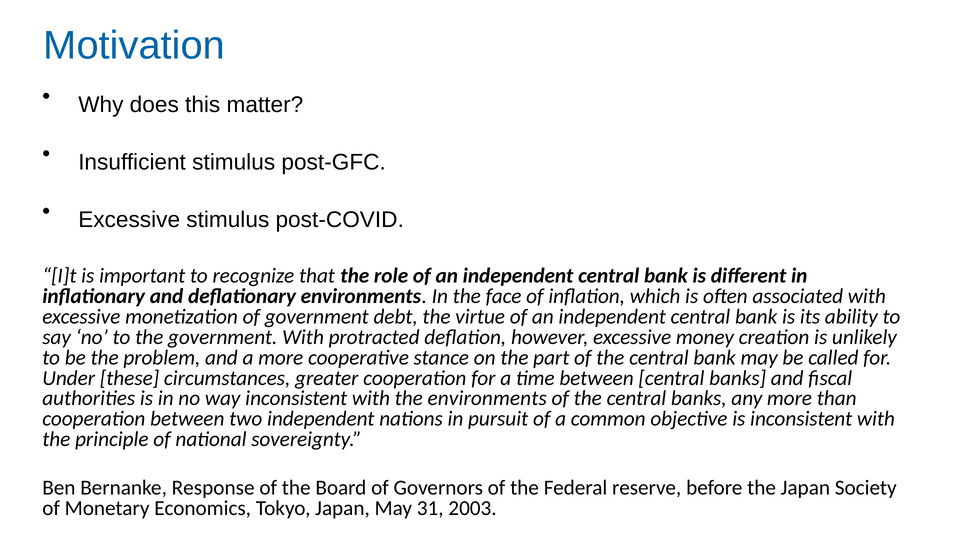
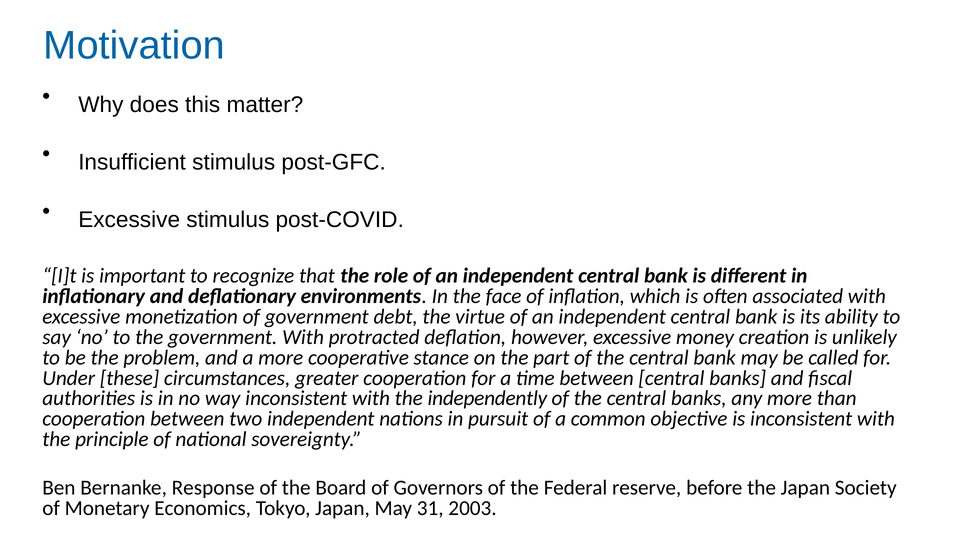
the environments: environments -> independently (487, 398)
